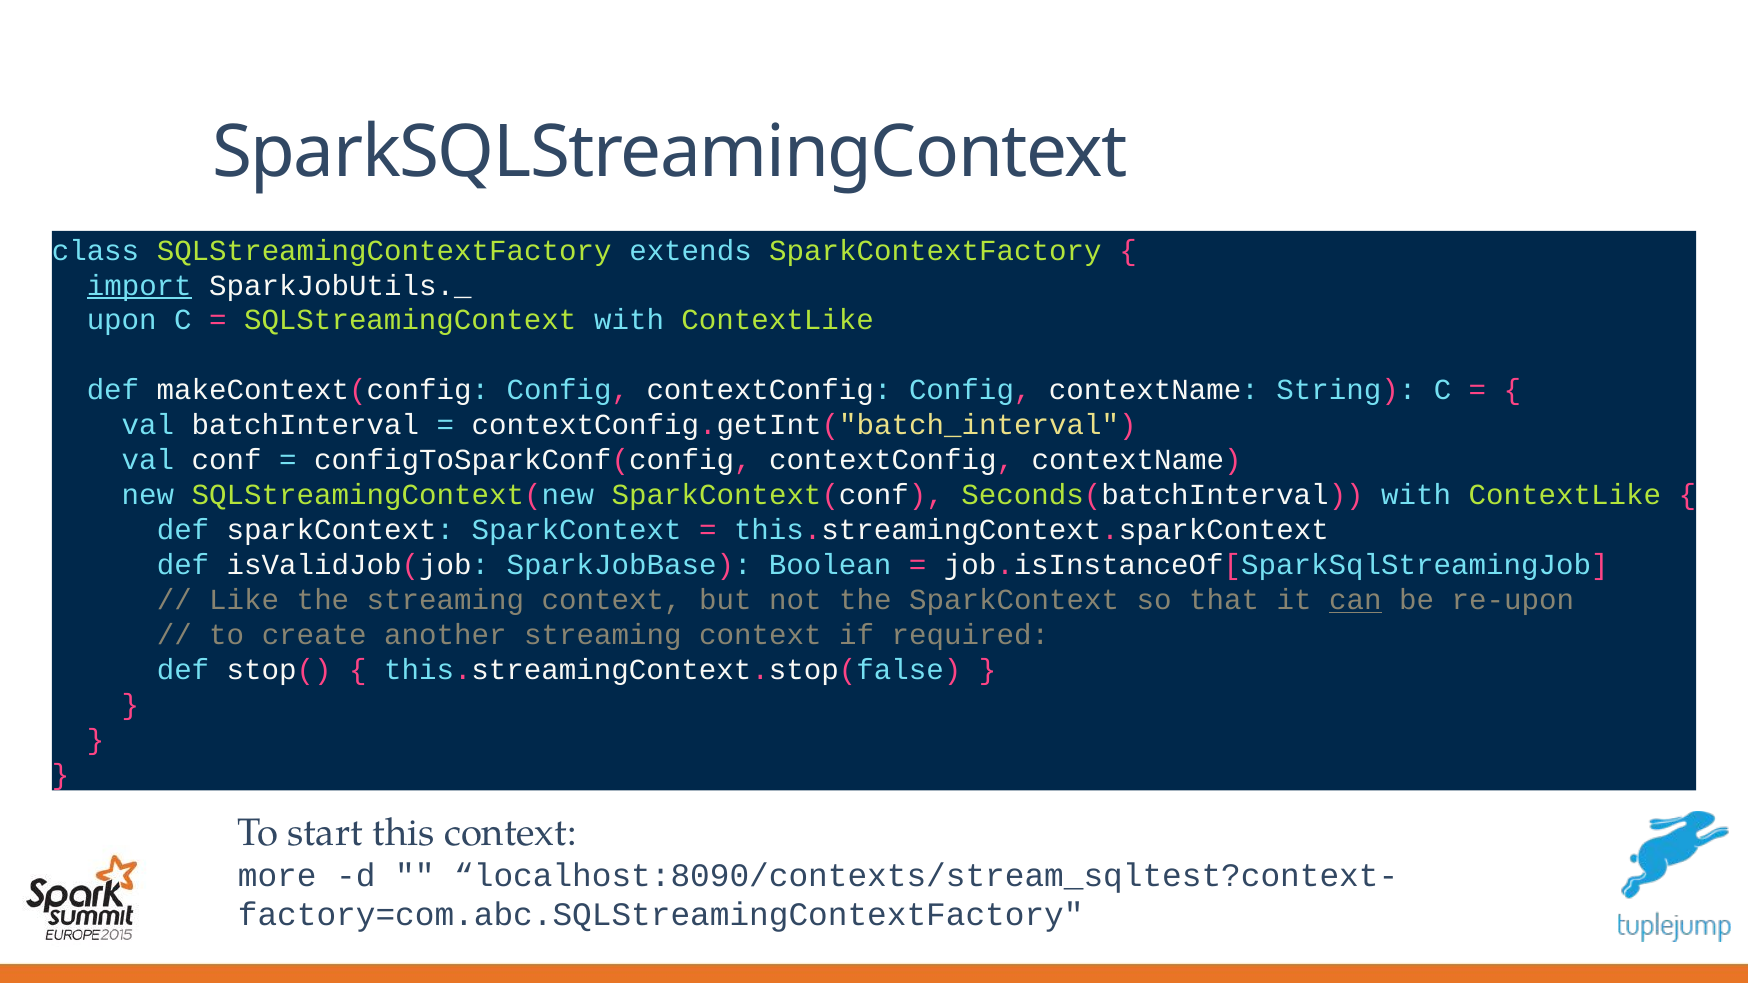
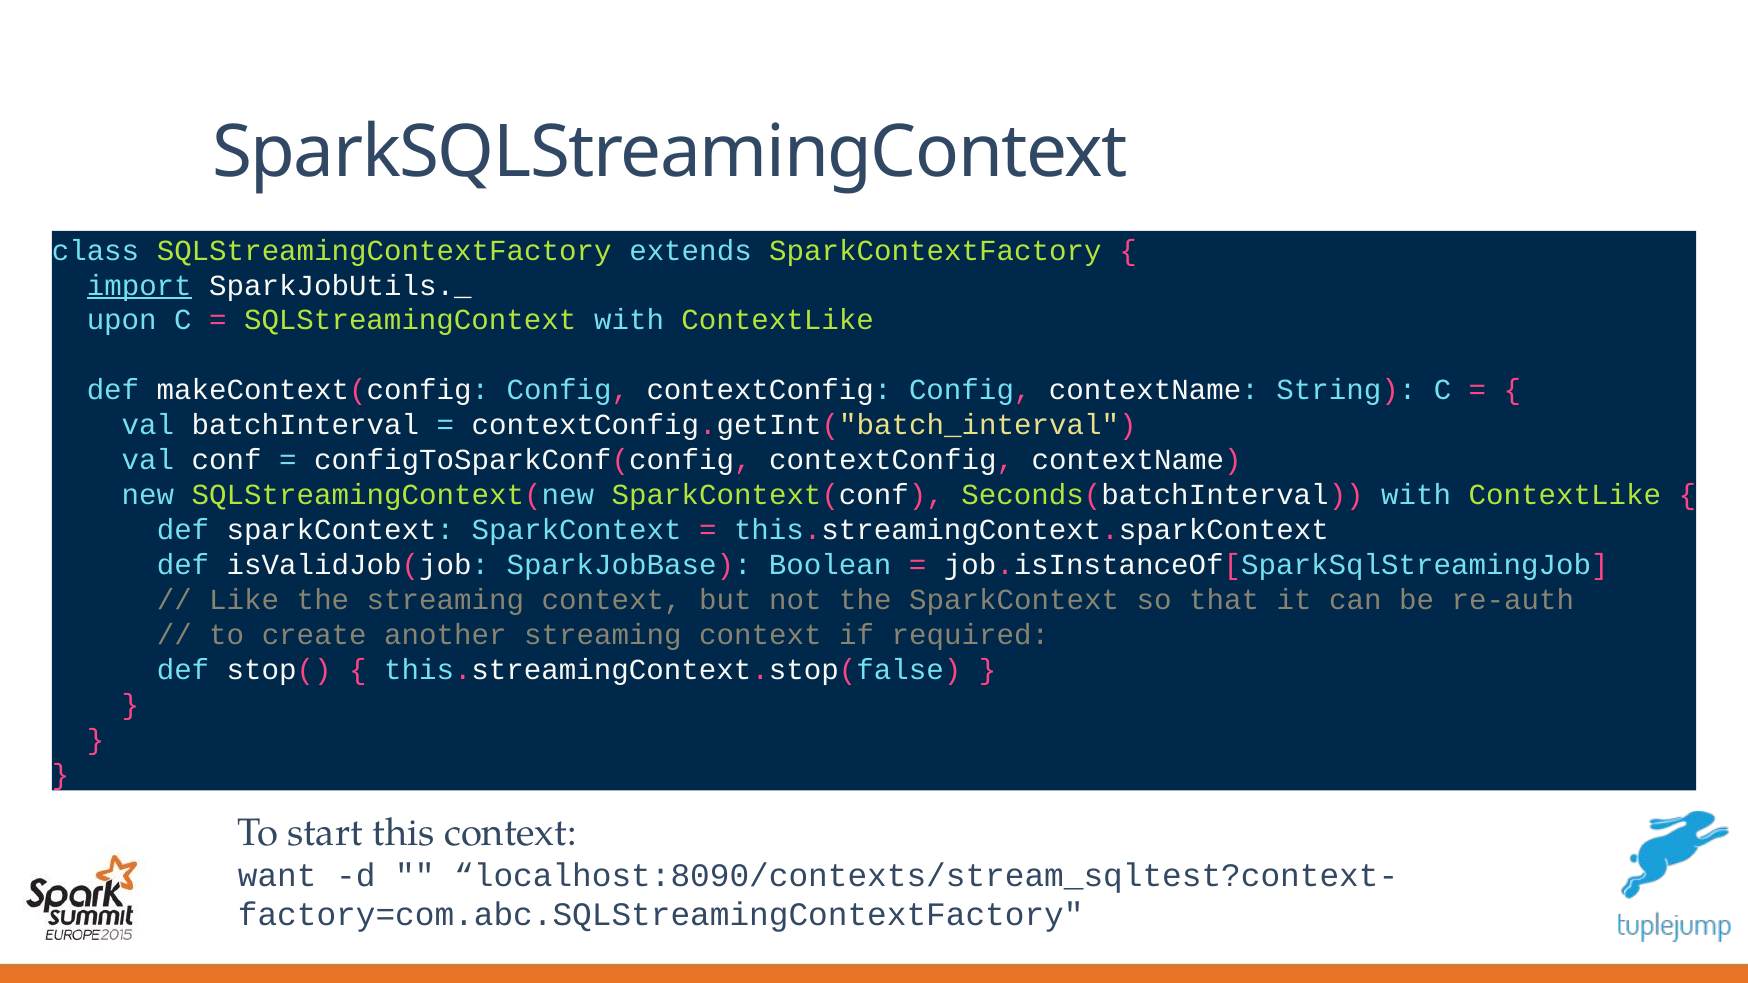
can underline: present -> none (1355, 600)
re-upon: re-upon -> re-auth (1513, 600)
more: more -> want (277, 876)
